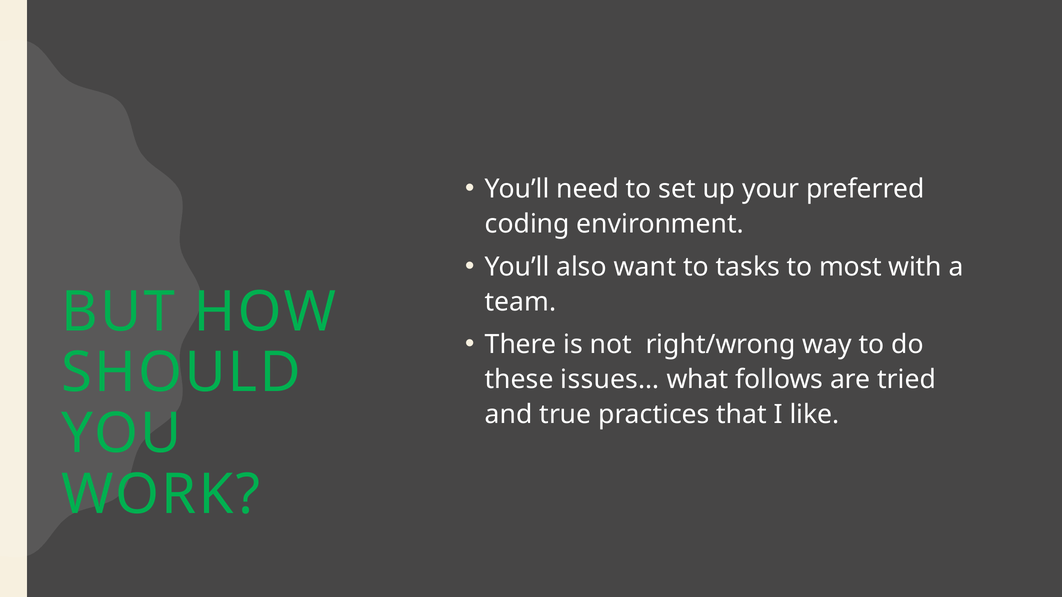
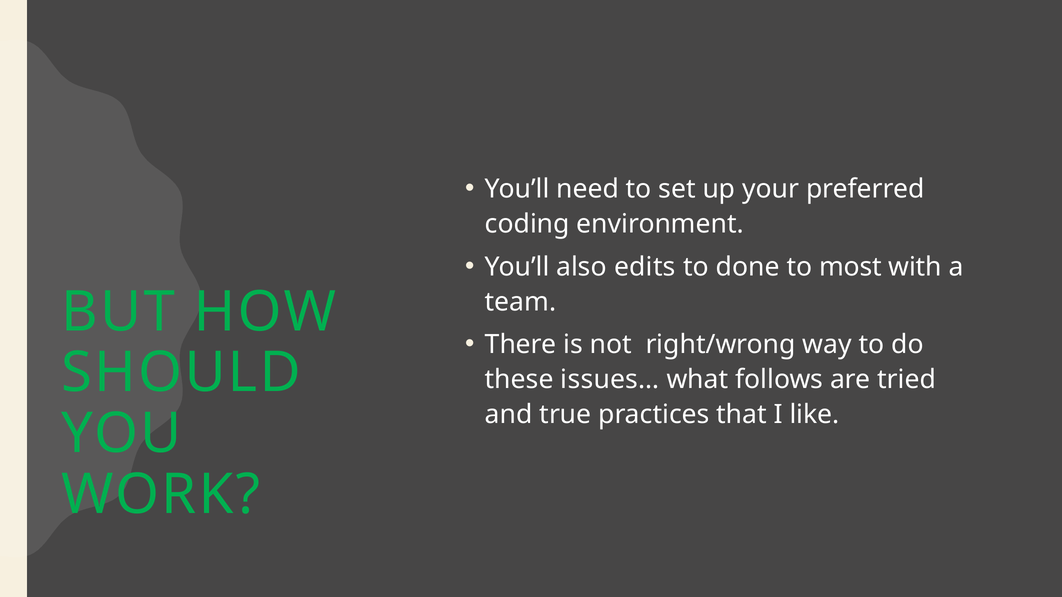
want: want -> edits (645, 267)
tasks: tasks -> done (748, 267)
